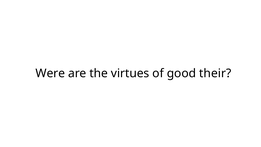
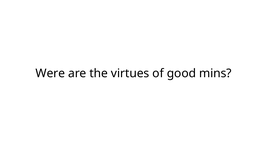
their: their -> mins (215, 73)
